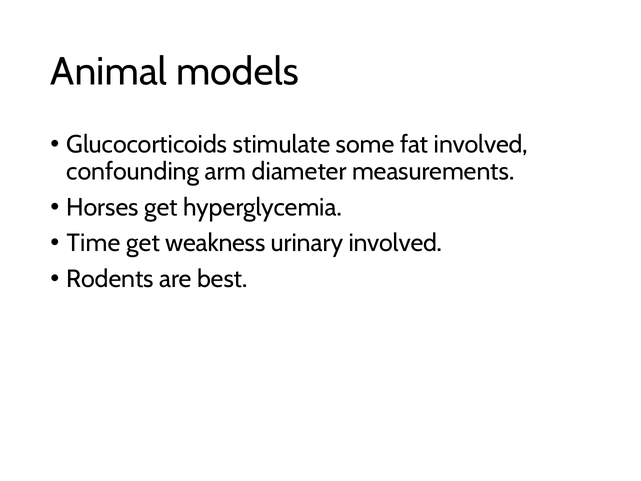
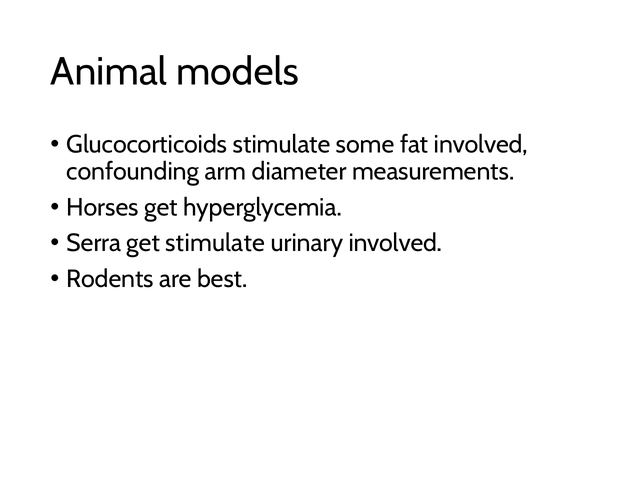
Time: Time -> Serra (94, 243)
get weakness: weakness -> stimulate (215, 243)
